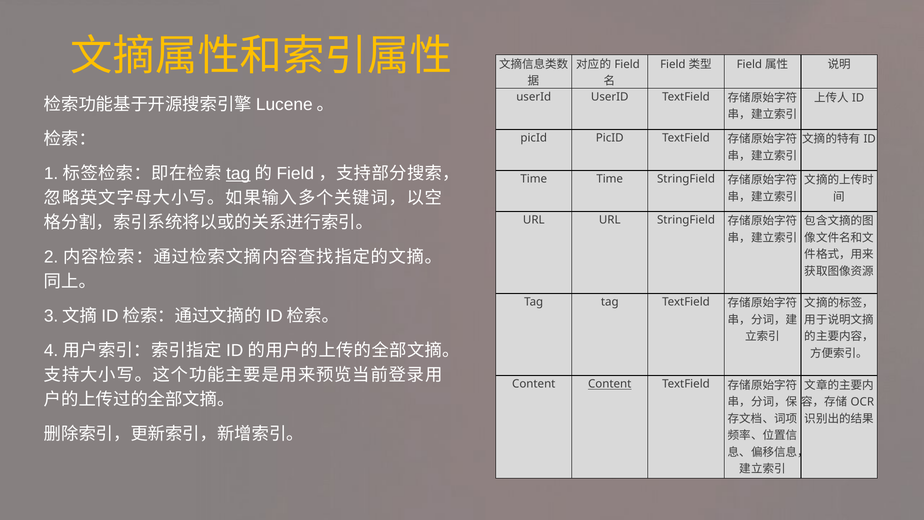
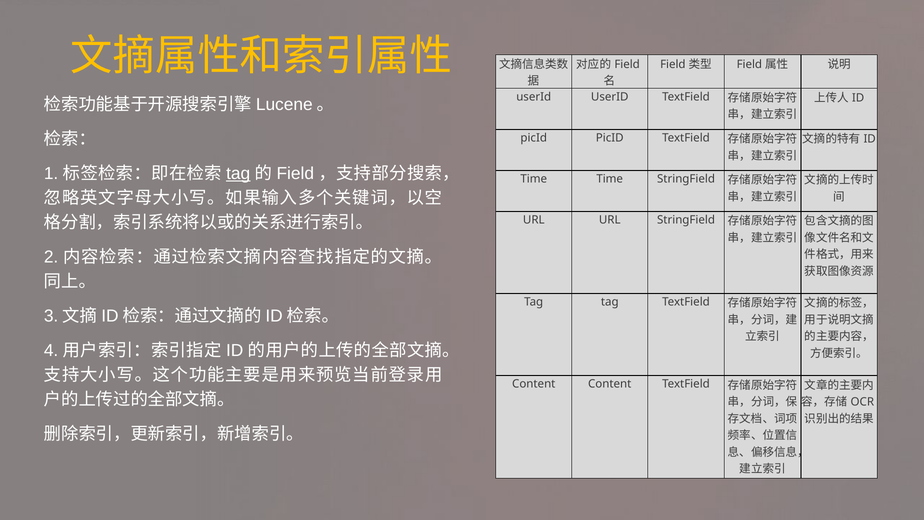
Content underline: present -> none (610, 384)
